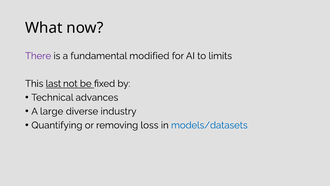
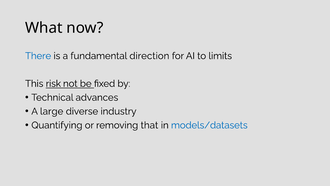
There colour: purple -> blue (38, 56)
modified: modified -> direction (149, 56)
last: last -> risk (53, 83)
loss: loss -> that (149, 125)
